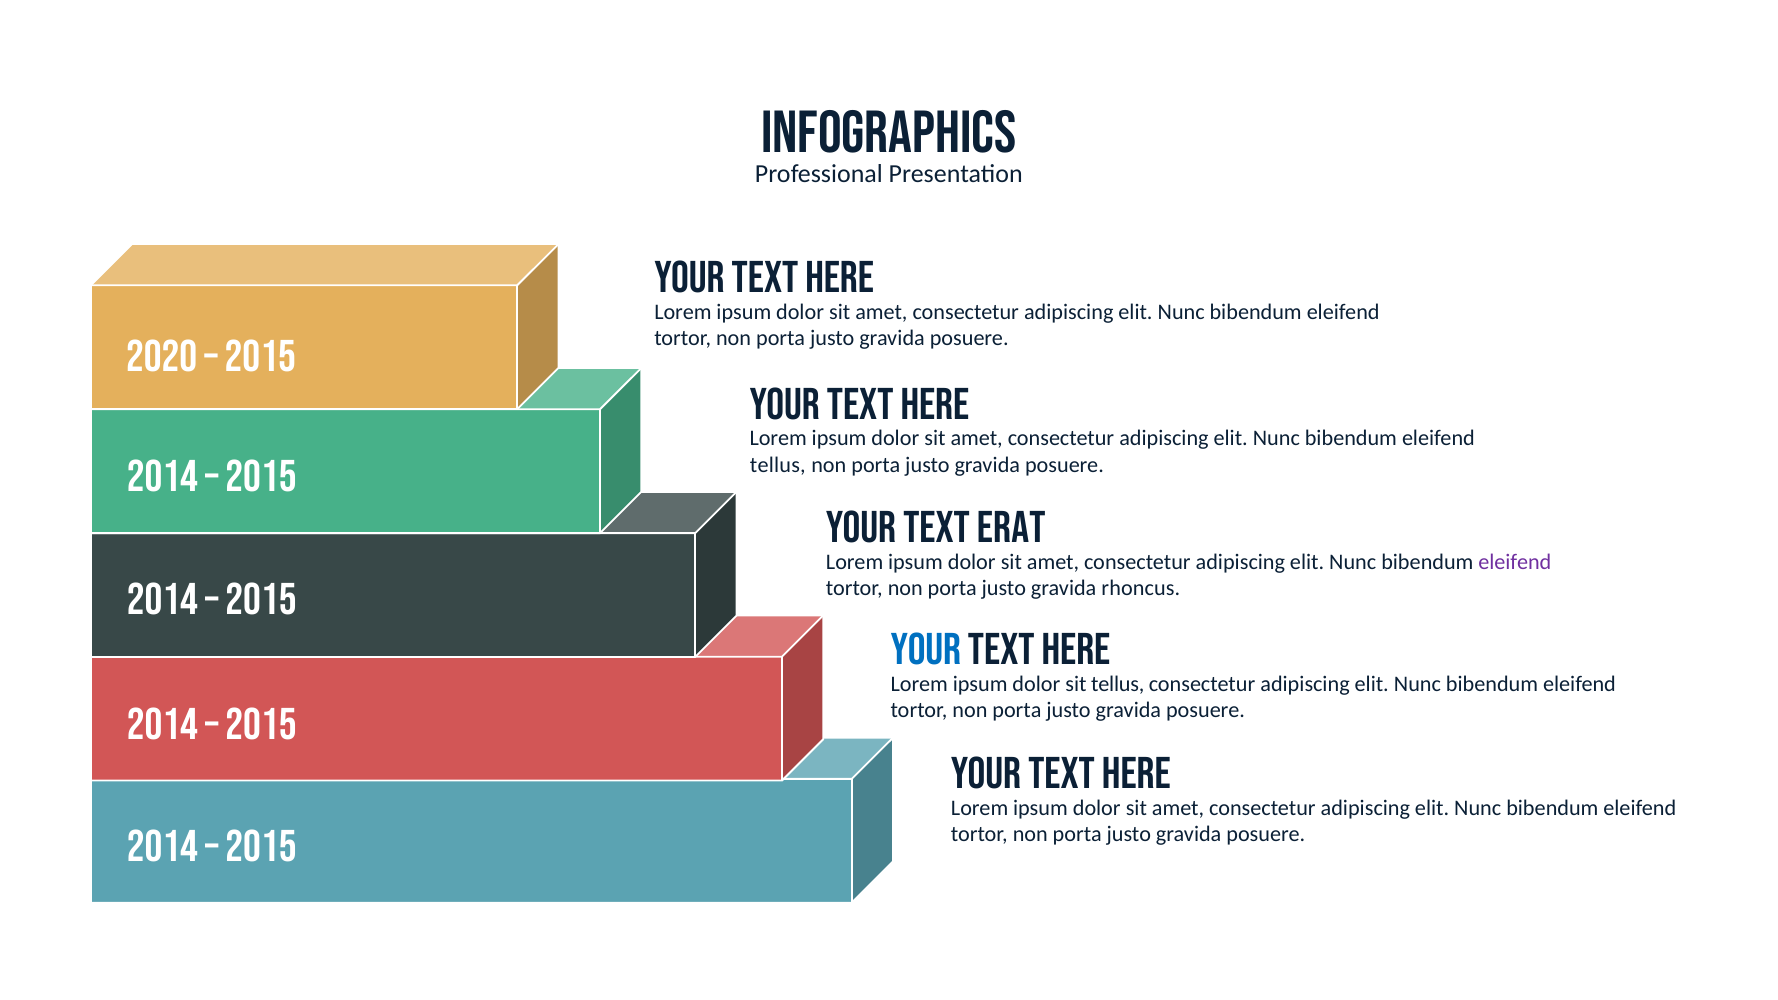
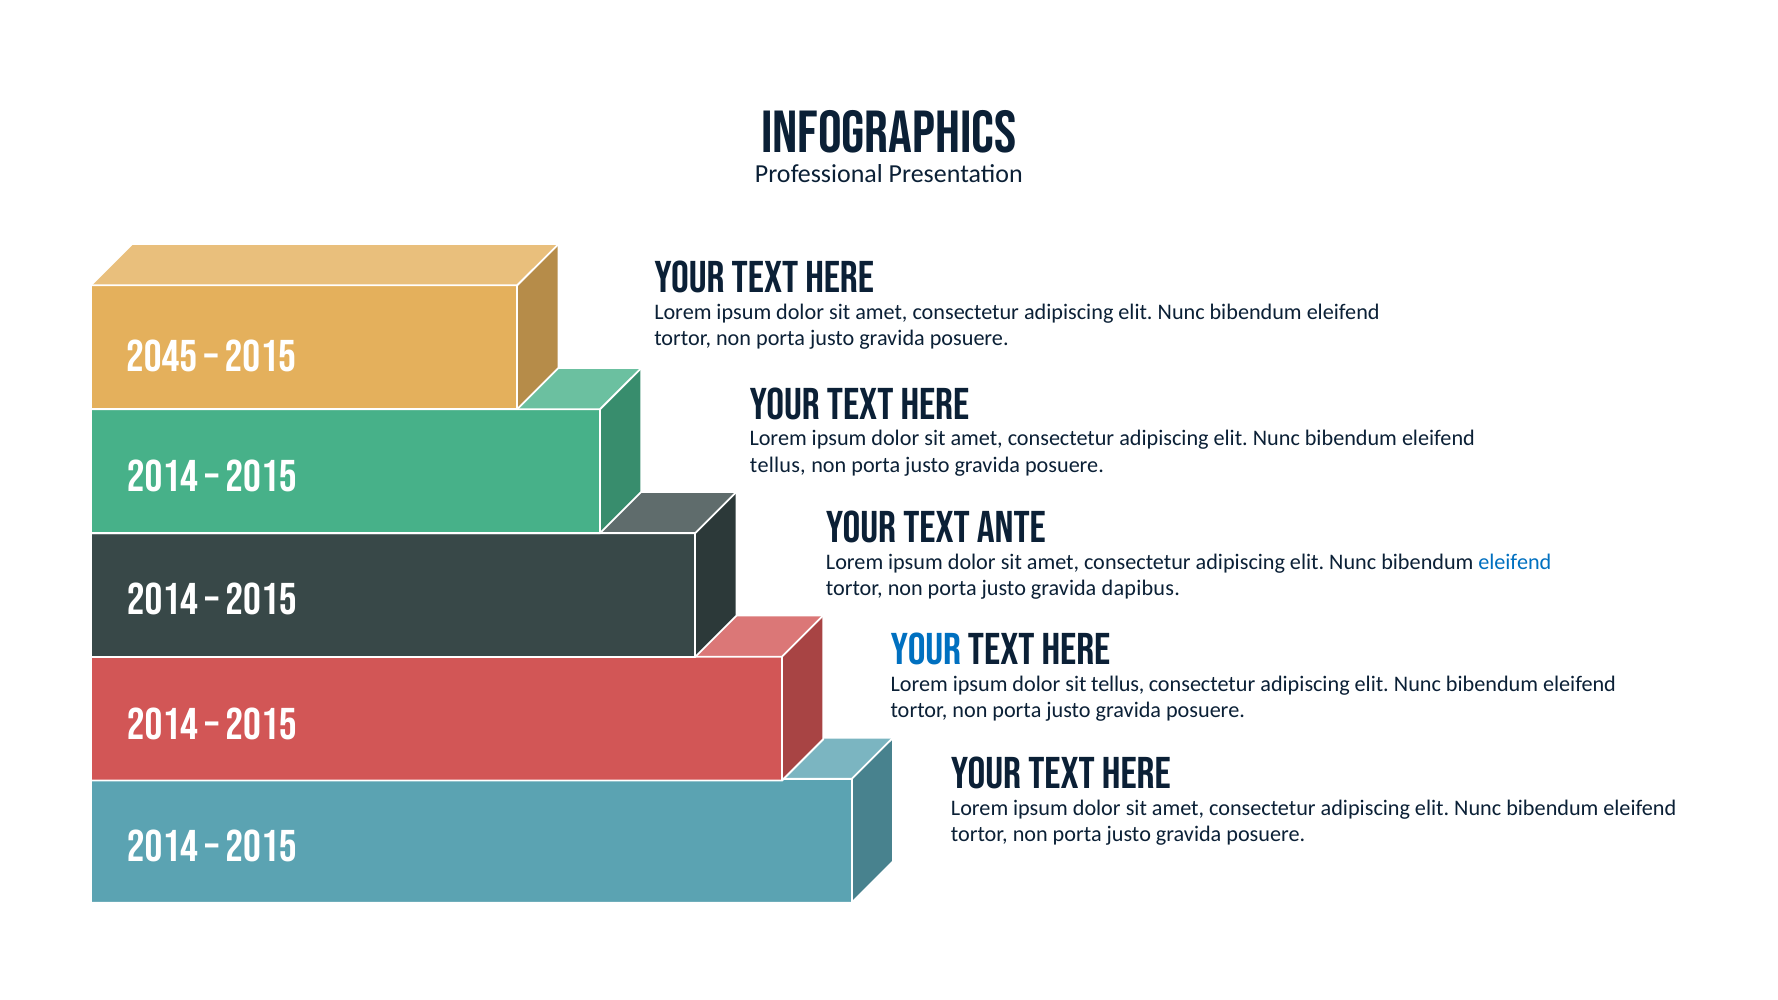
2020: 2020 -> 2045 (162, 356)
erat: erat -> ante (1011, 528)
eleifend colour: purple -> blue (1515, 562)
rhoncus: rhoncus -> dapibus (1141, 588)
